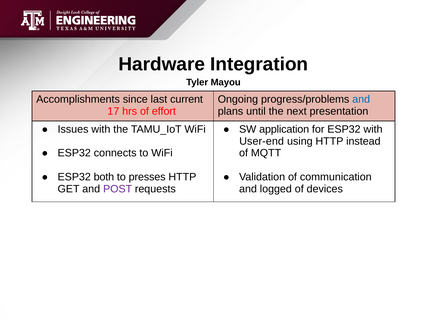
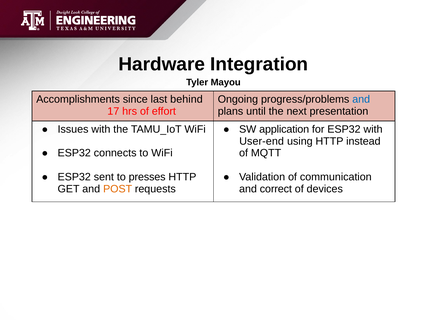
current: current -> behind (186, 99)
both: both -> sent (104, 177)
POST colour: purple -> orange (118, 189)
logged: logged -> correct (276, 189)
